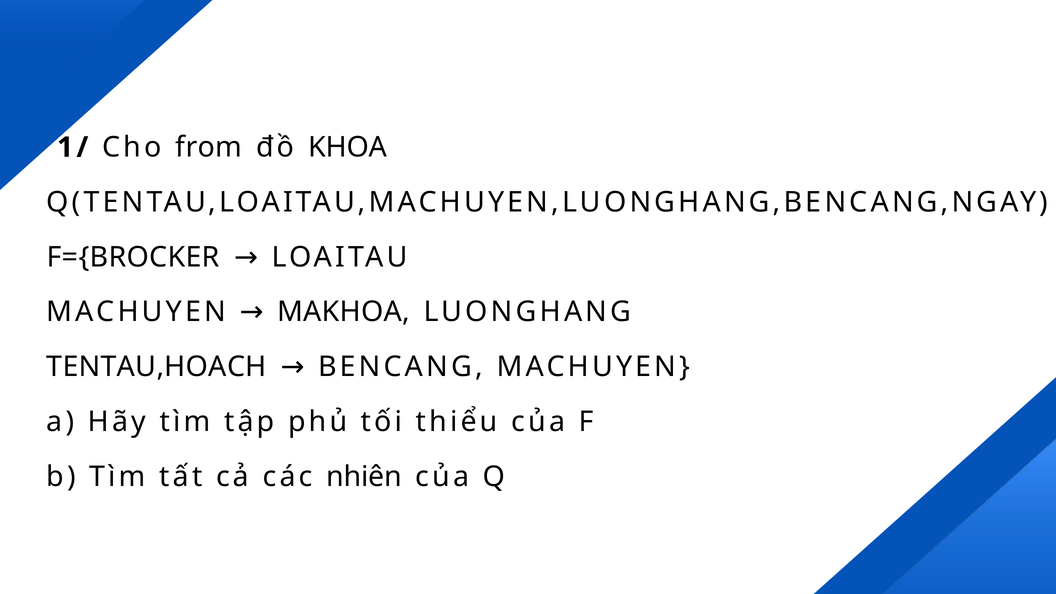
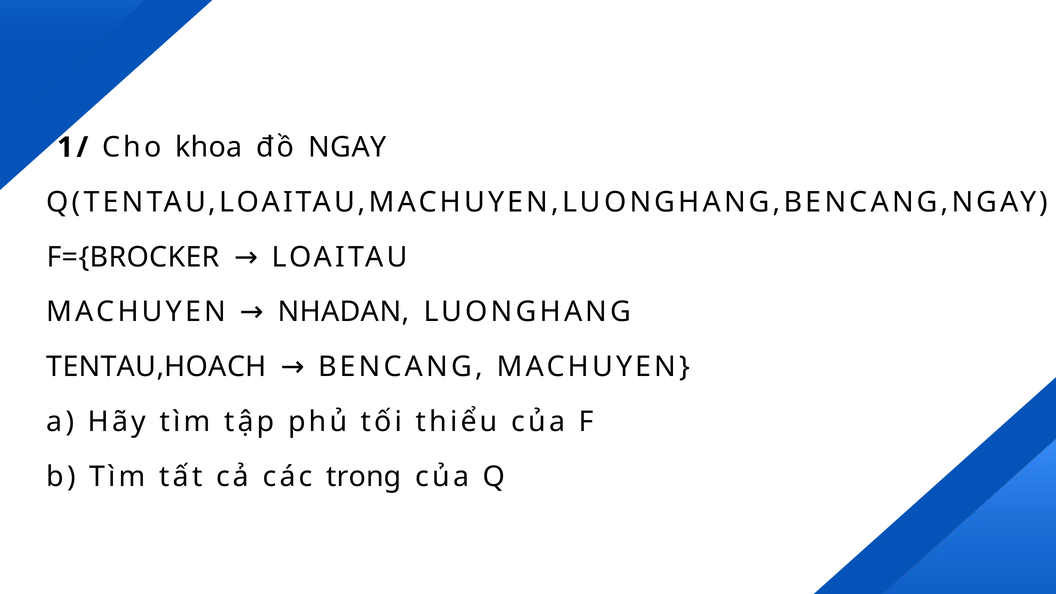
from: from -> khoa (209, 147)
KHOA: KHOA -> NGAY (347, 147)
MAKHOA: MAKHOA -> NHADAN (343, 312)
nhiên: nhiên -> trong (364, 477)
